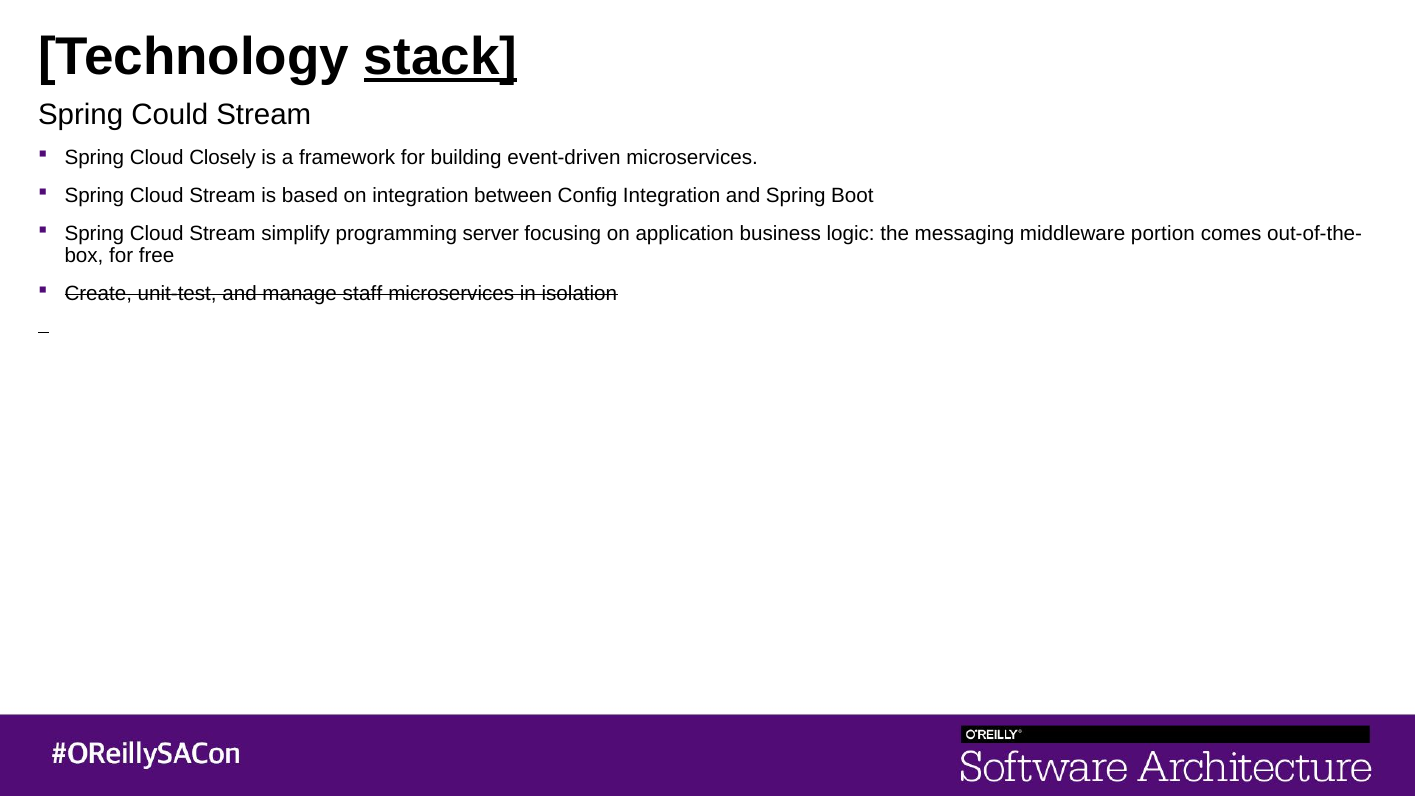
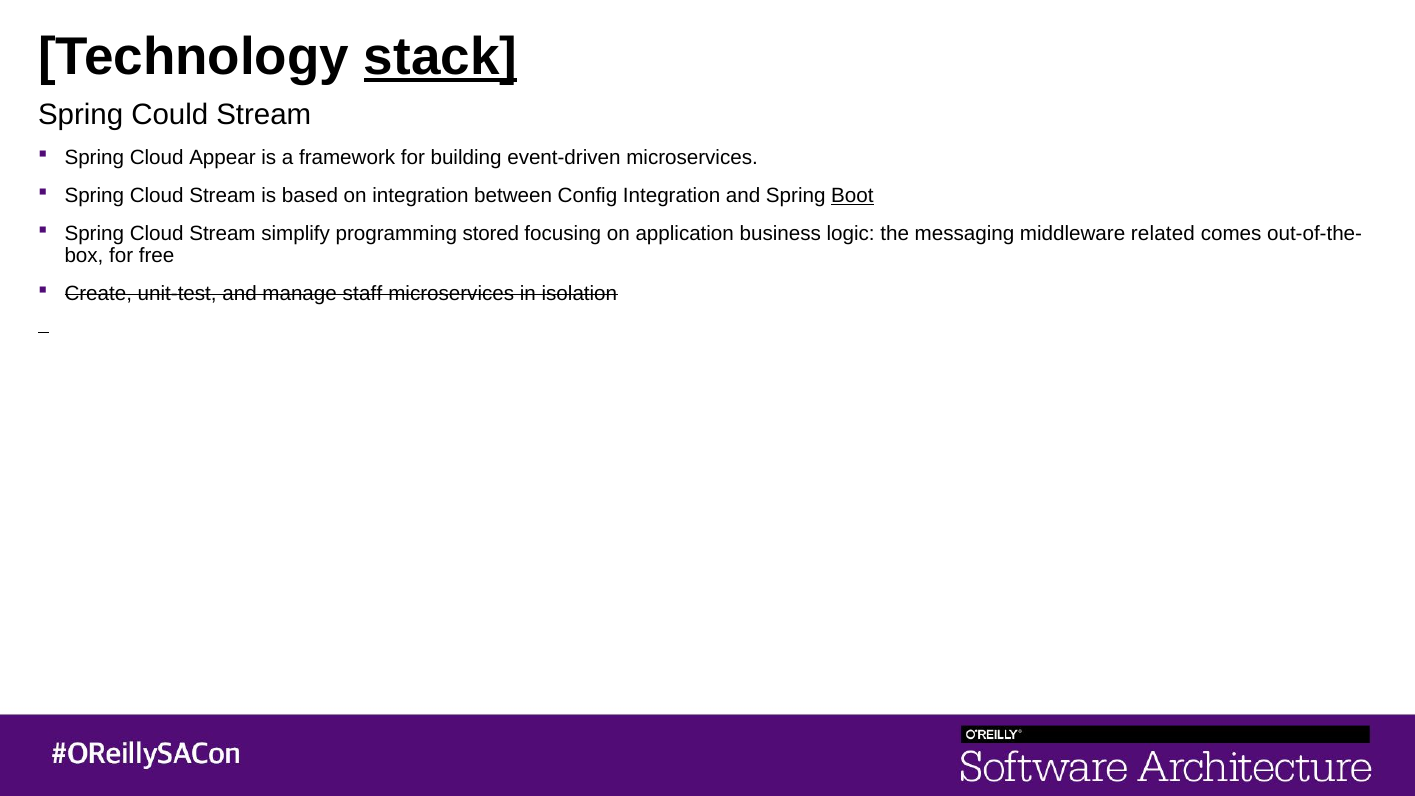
Closely: Closely -> Appear (222, 158)
Boot underline: none -> present (852, 196)
server: server -> stored (491, 233)
portion: portion -> related (1163, 233)
